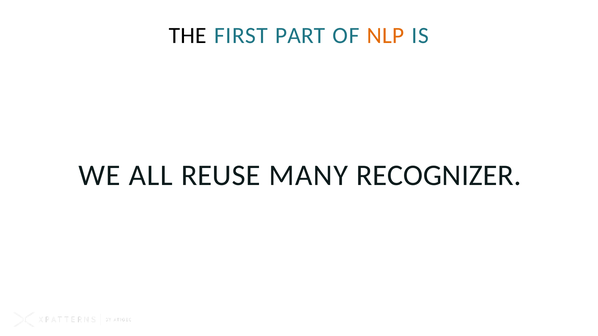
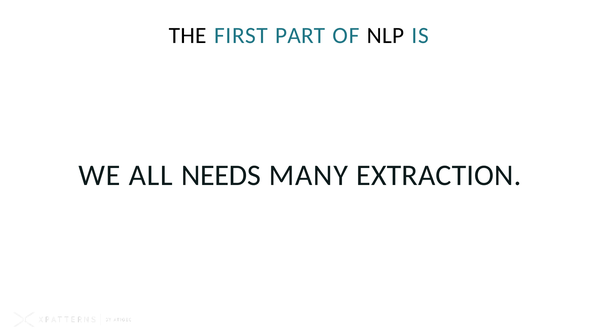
NLP colour: orange -> black (385, 35)
REUSE: REUSE -> NEEDS (221, 176)
RECOGNIZER: RECOGNIZER -> EXTRACTION (439, 176)
